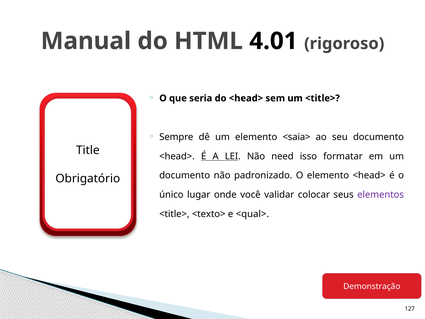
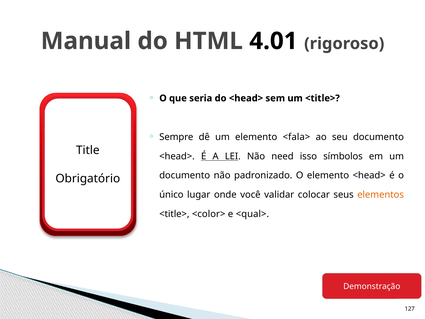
<saia>: <saia> -> <fala> (296, 137)
formatar: formatar -> símbolos (343, 156)
elementos colour: purple -> orange (381, 195)
<texto>: <texto> -> <color> (209, 214)
